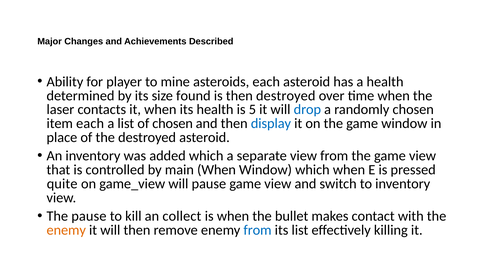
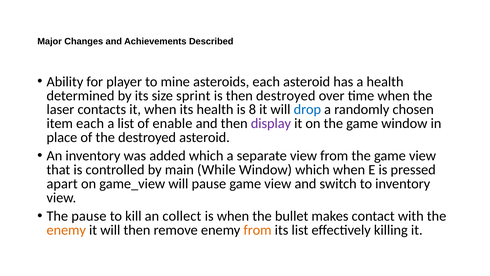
found: found -> sprint (193, 96)
5: 5 -> 8 (252, 109)
of chosen: chosen -> enable (172, 123)
display colour: blue -> purple (271, 123)
main When: When -> While (216, 170)
quite: quite -> apart (62, 184)
from colour: blue -> orange (258, 230)
